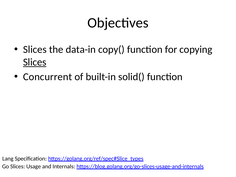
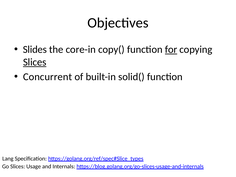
Slices: Slices -> Slides (35, 50)
data-in: data-in -> core-in (81, 50)
for underline: none -> present (171, 50)
